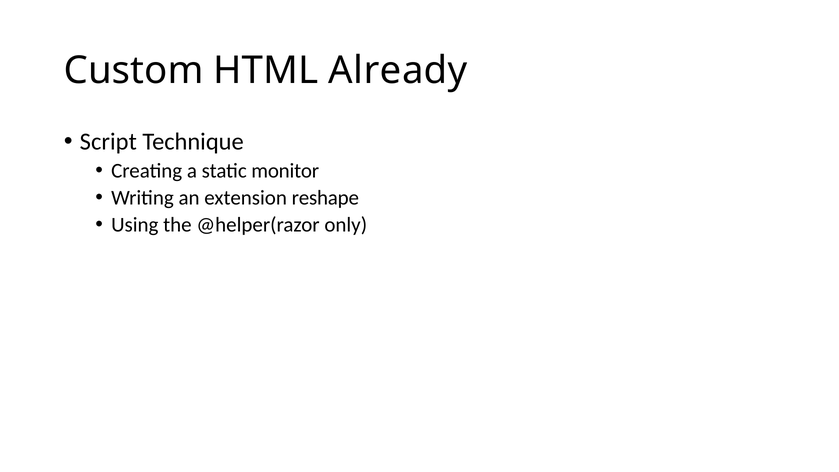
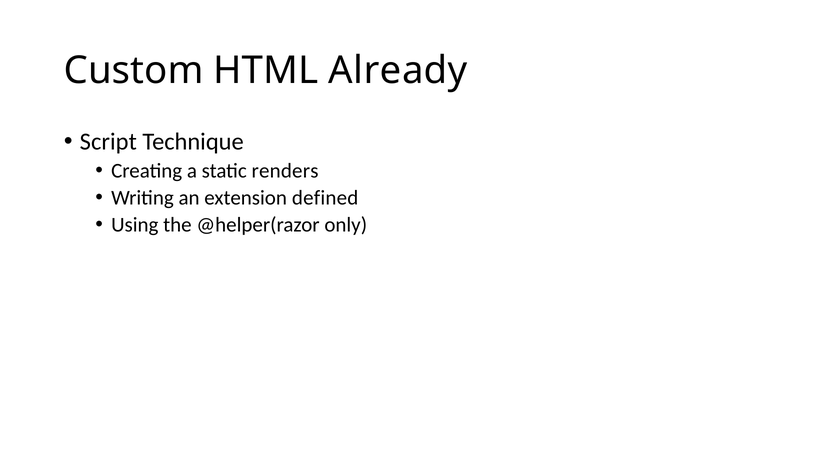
monitor: monitor -> renders (285, 171)
reshape: reshape -> defined (325, 198)
